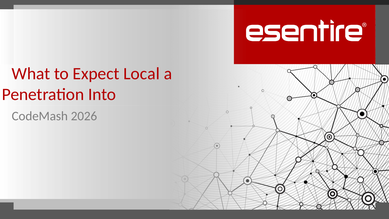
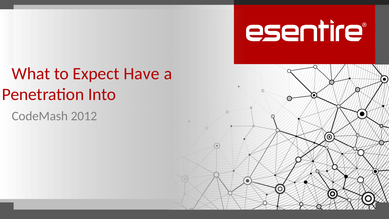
Local: Local -> Have (141, 74)
2026: 2026 -> 2012 (84, 116)
